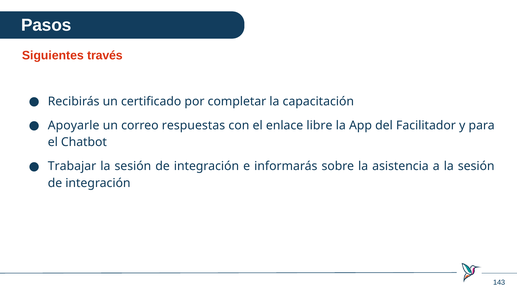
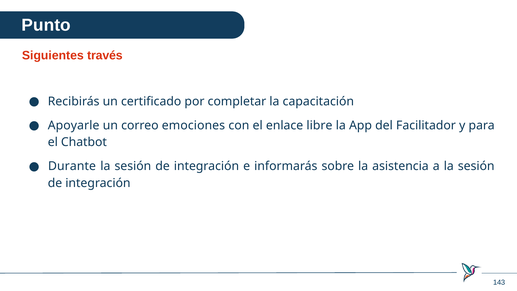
Pasos: Pasos -> Punto (46, 25)
respuestas: respuestas -> emociones (193, 125)
Trabajar: Trabajar -> Durante (72, 166)
